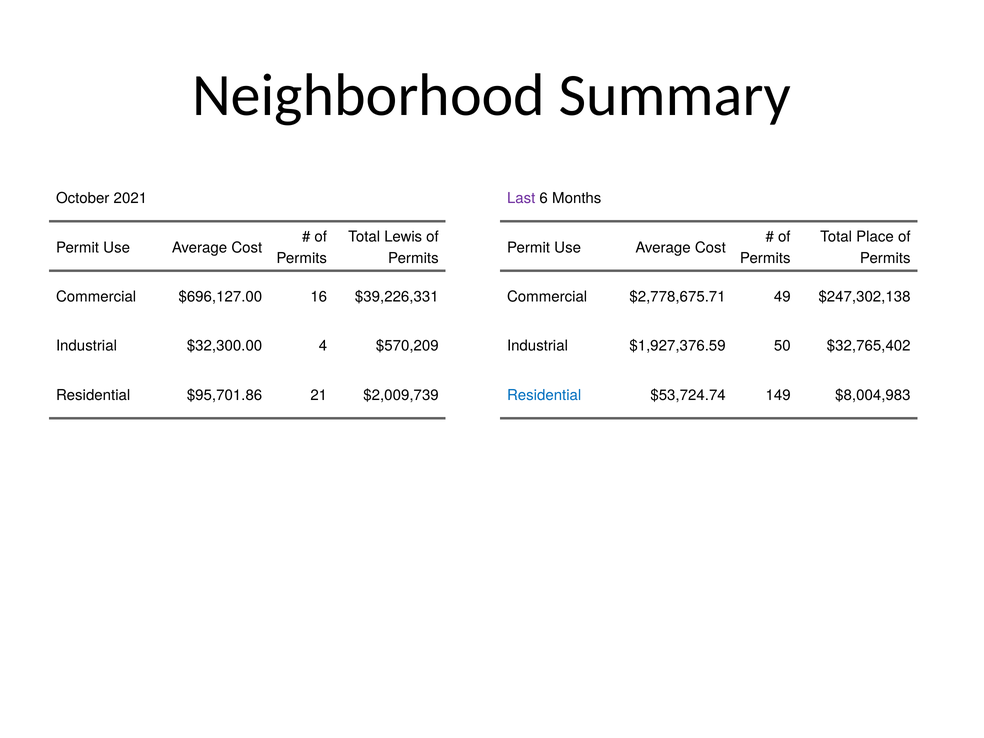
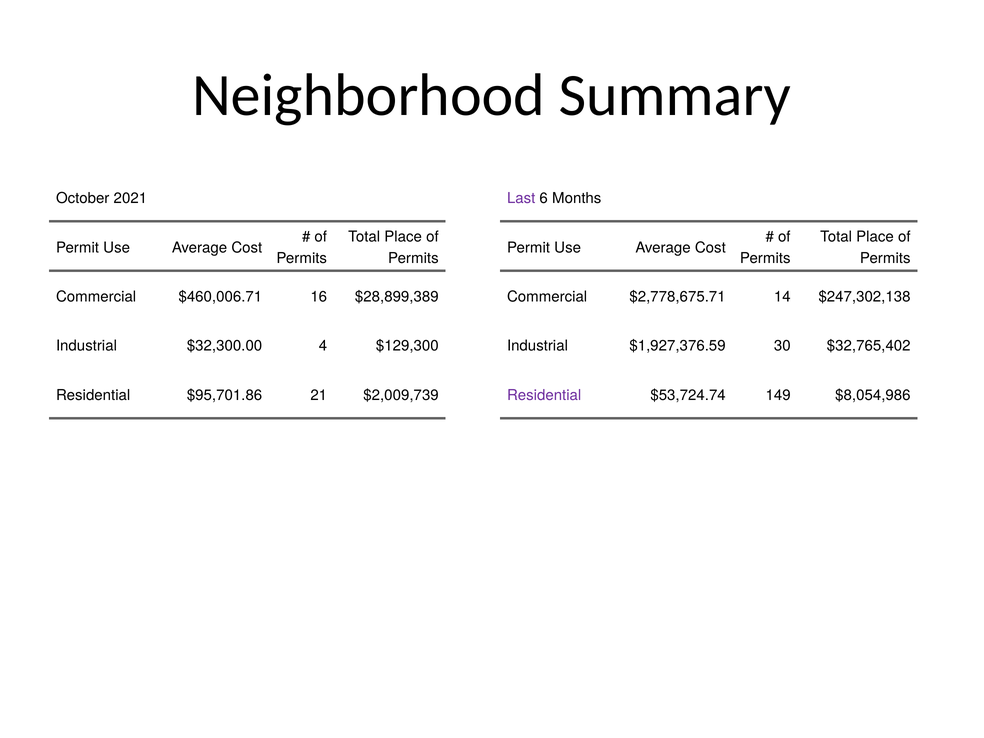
Lewis: Lewis -> Place (403, 237)
$696,127.00: $696,127.00 -> $460,006.71 (220, 297)
$39,226,331: $39,226,331 -> $28,899,389 (397, 297)
49: 49 -> 14 (782, 297)
$570,209: $570,209 -> $129,300 (407, 346)
50: 50 -> 30 (782, 346)
Residential colour: blue -> purple (544, 395)
$8,004,983: $8,004,983 -> $8,054,986 (873, 395)
